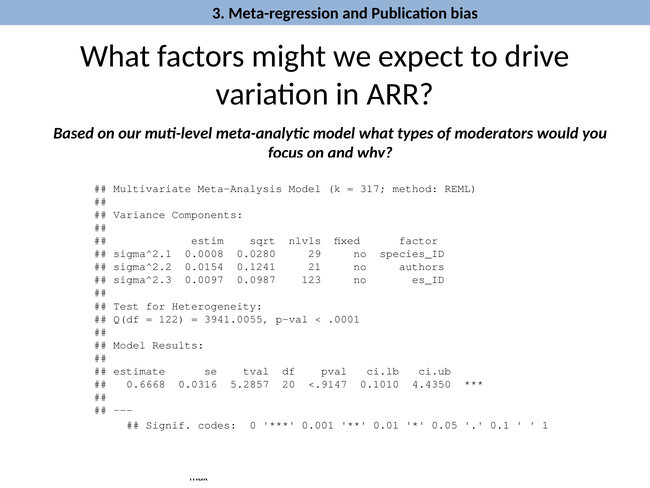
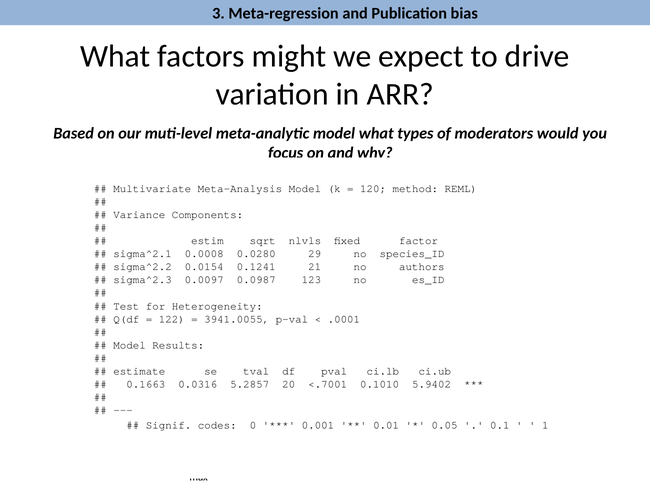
317: 317 -> 120 (373, 189)
0.6668: 0.6668 -> 0.1663 (146, 384)
<.9147: <.9147 -> <.7001 (328, 384)
4.4350: 4.4350 -> 5.9402 (432, 384)
